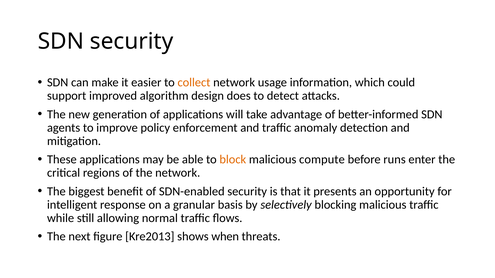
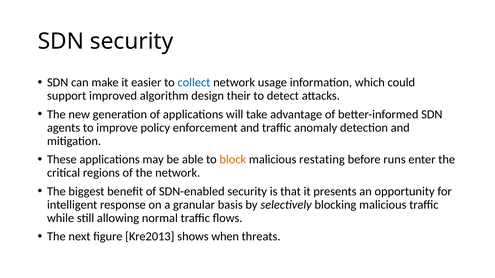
collect colour: orange -> blue (194, 83)
does: does -> their (239, 96)
compute: compute -> restating (322, 160)
